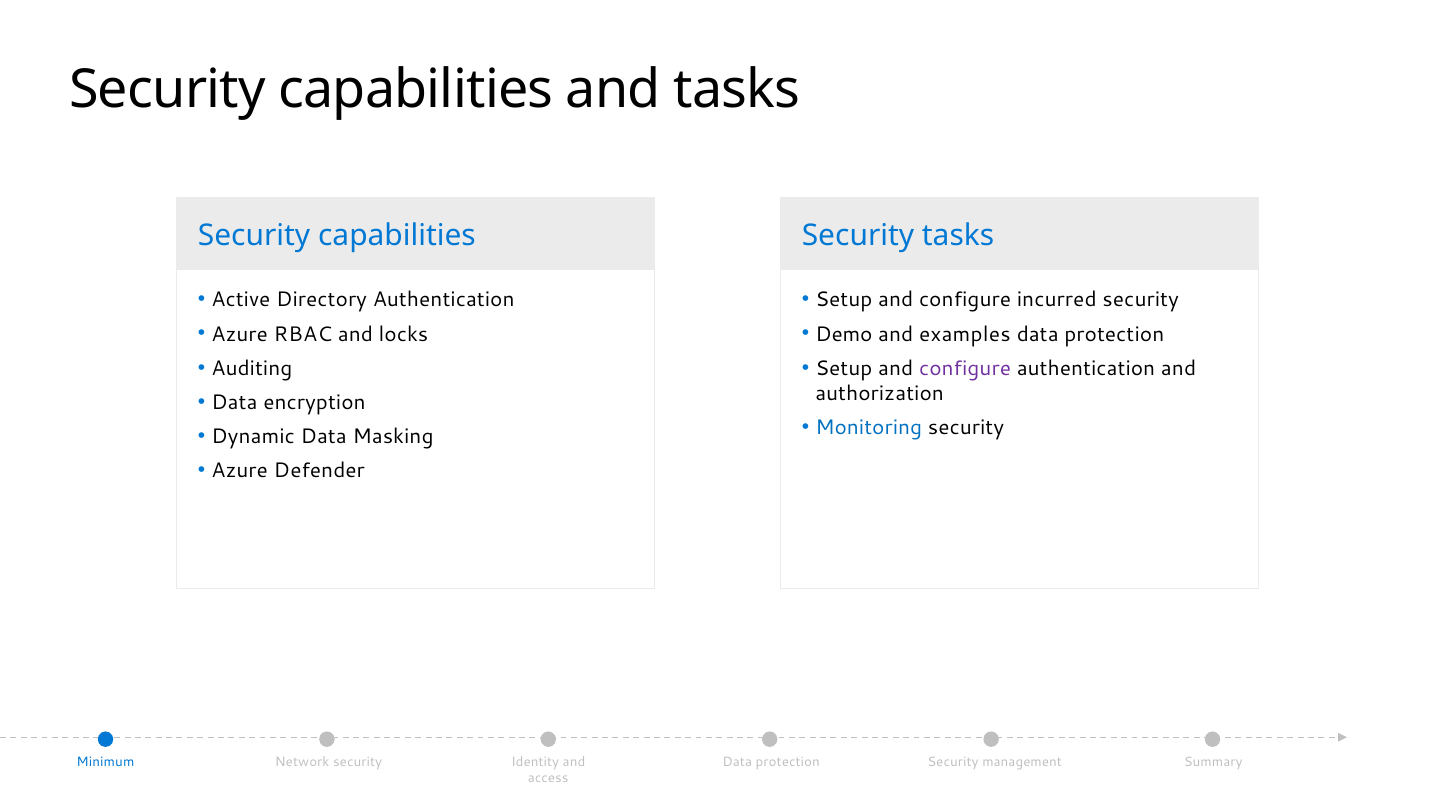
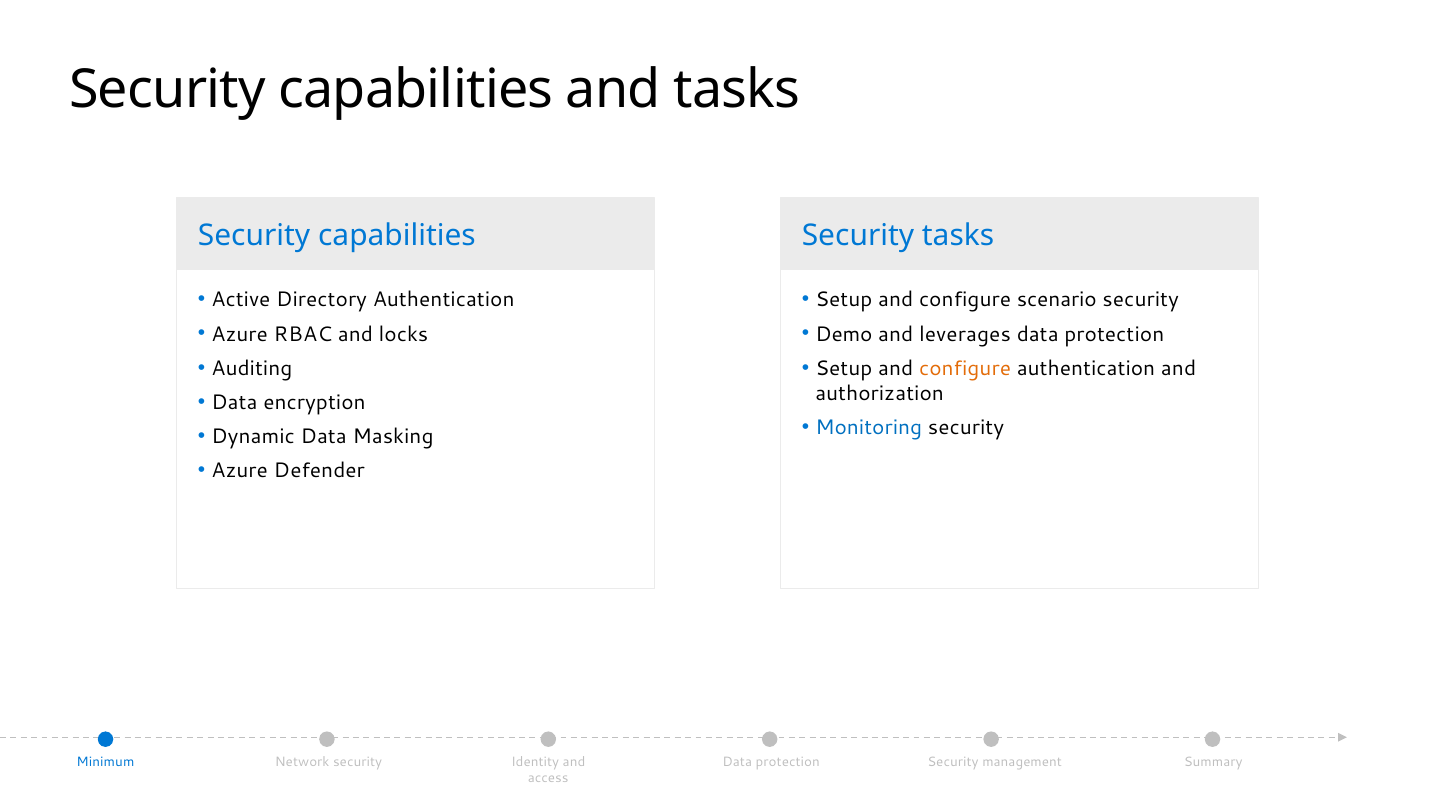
incurred: incurred -> scenario (1057, 300)
examples: examples -> leverages (965, 334)
configure colour: purple -> orange (965, 368)
